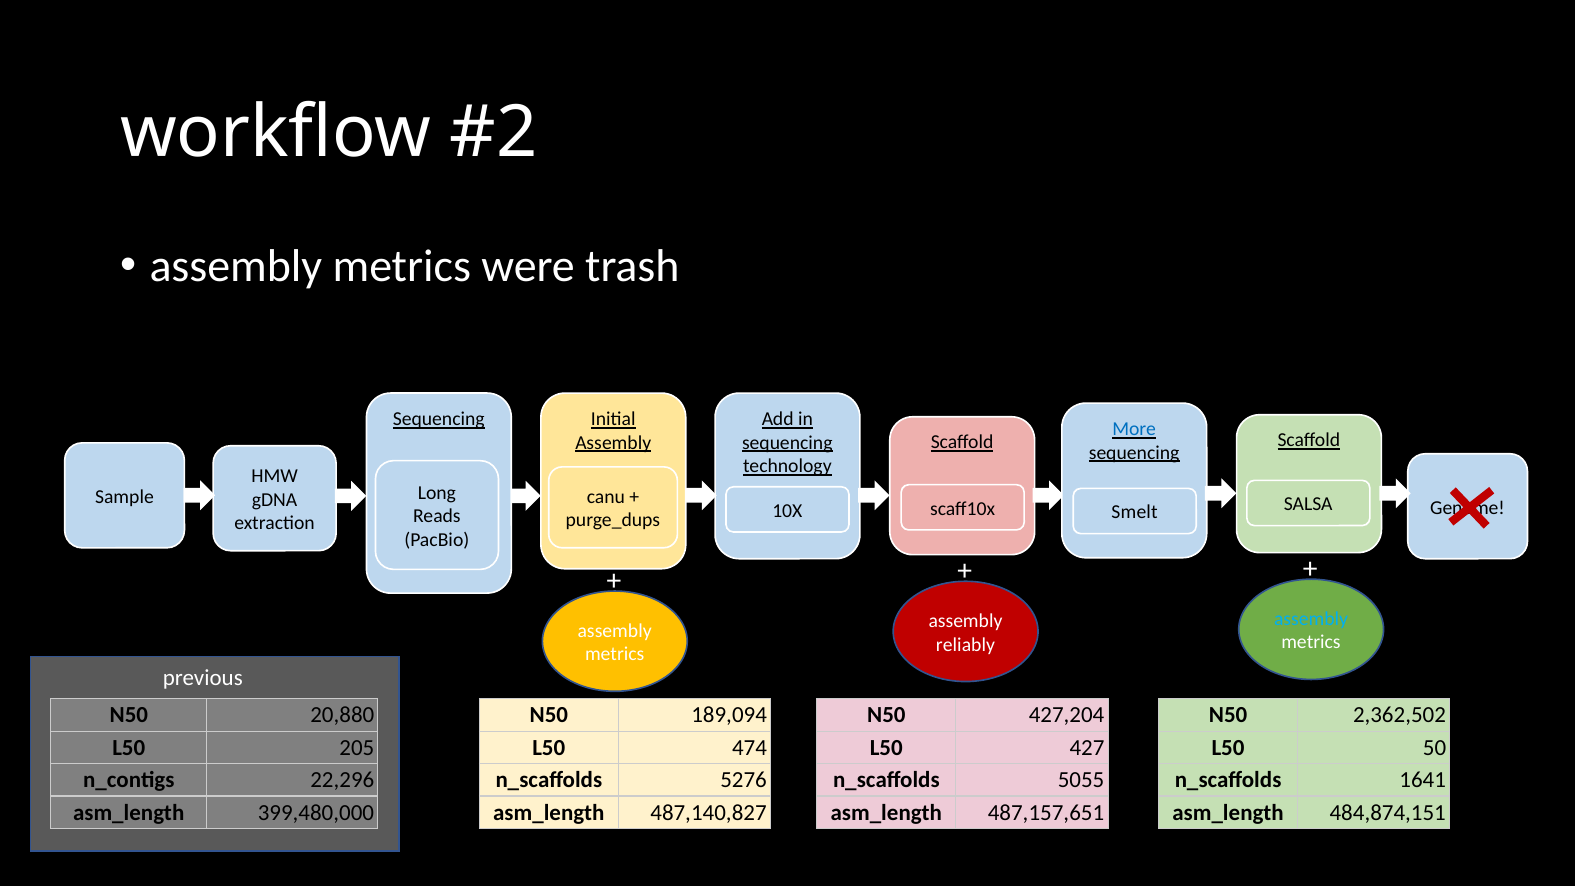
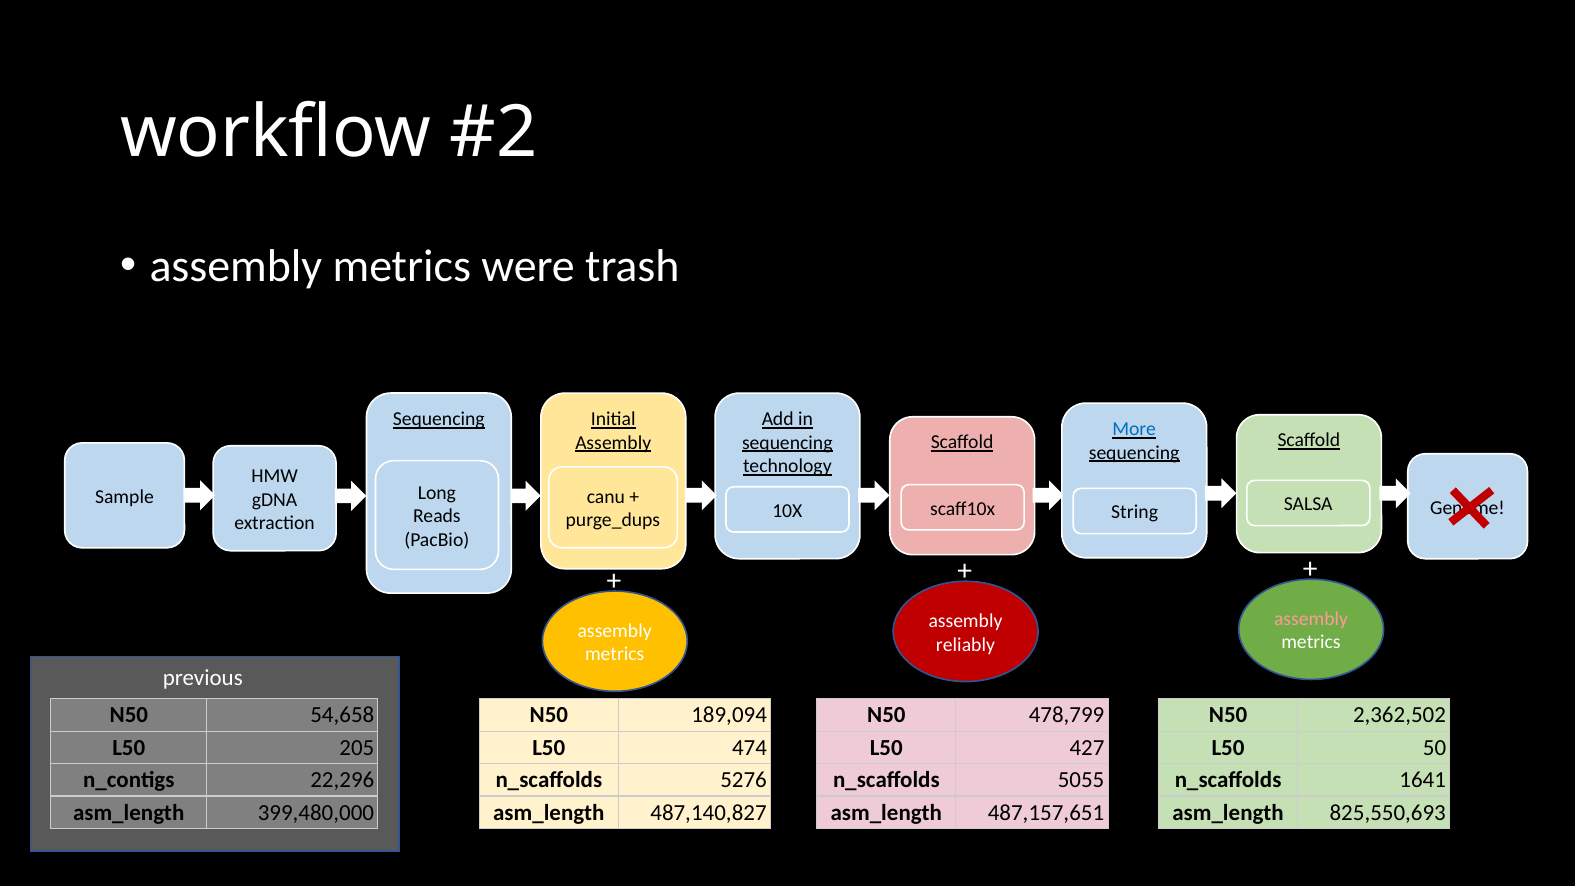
Smelt: Smelt -> String (1135, 512)
assembly colour: light blue -> pink (1311, 619)
20,880: 20,880 -> 54,658 (342, 715)
427,204: 427,204 -> 478,799 (1067, 715)
484,874,151: 484,874,151 -> 825,550,693 (1388, 813)
